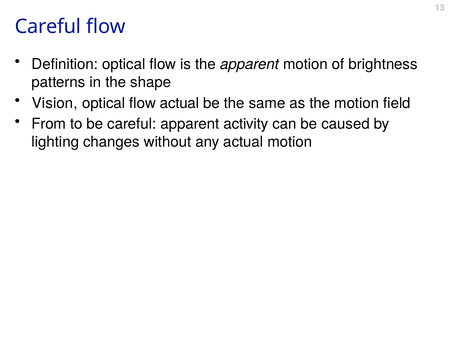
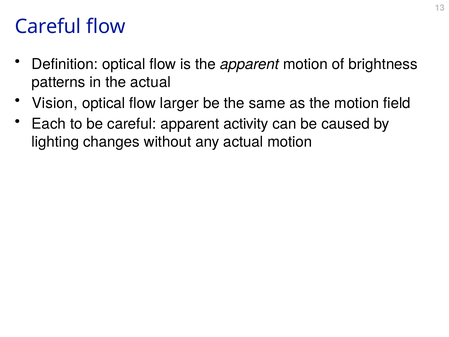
the shape: shape -> actual (151, 82)
flow actual: actual -> larger (179, 103)
From: From -> Each (49, 124)
